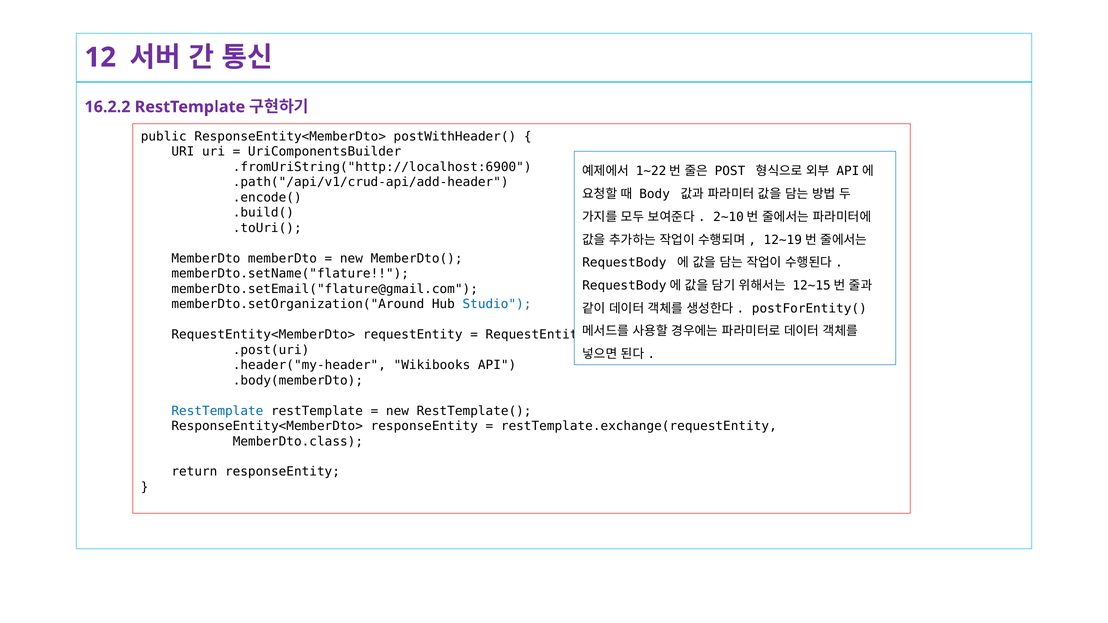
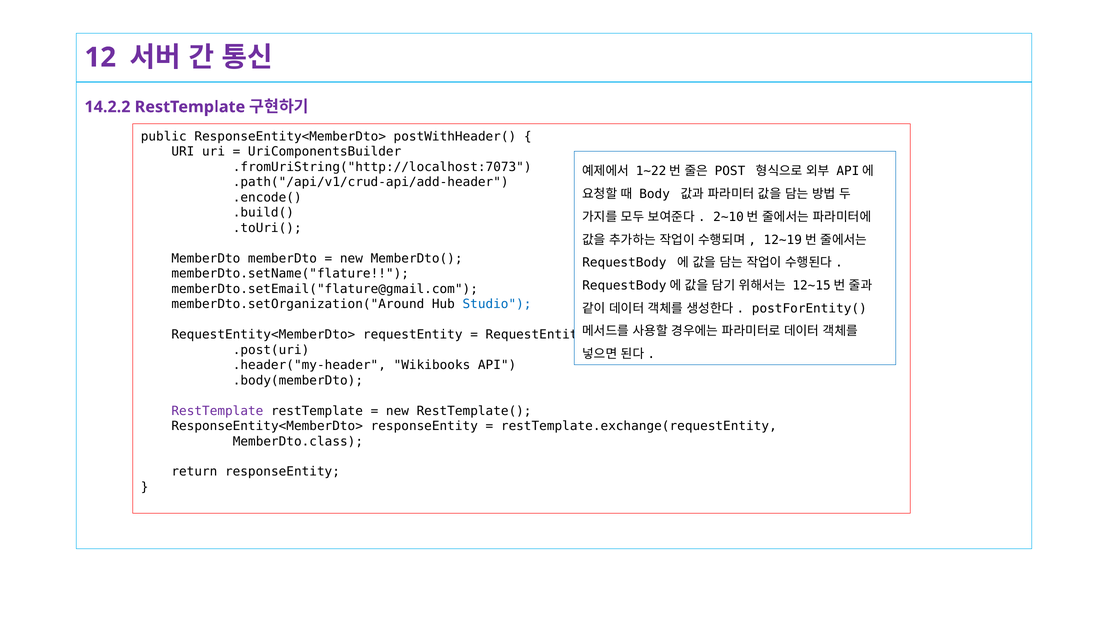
16.2.2: 16.2.2 -> 14.2.2 (107, 107)
.fromUriString("http://localhost:6900: .fromUriString("http://localhost:6900 -> .fromUriString("http://localhost:7073 (382, 167)
RestTemplate colour: blue -> purple (217, 411)
